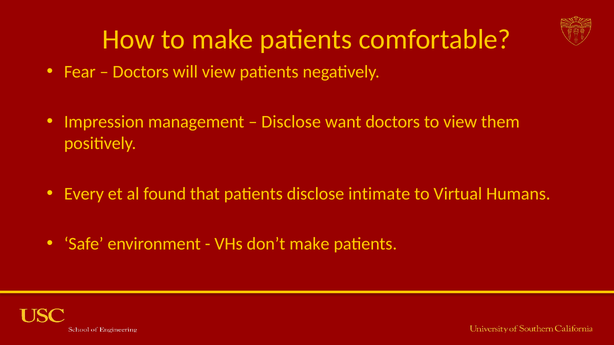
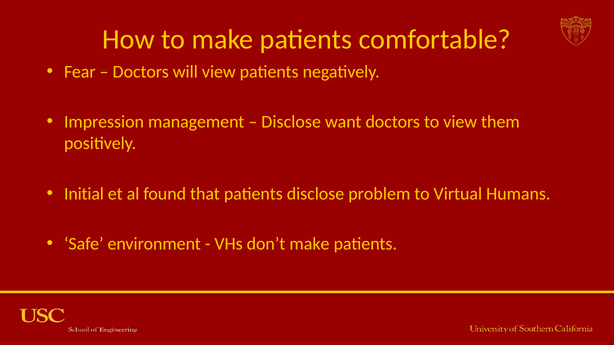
Every: Every -> Initial (84, 194)
intimate: intimate -> problem (379, 194)
